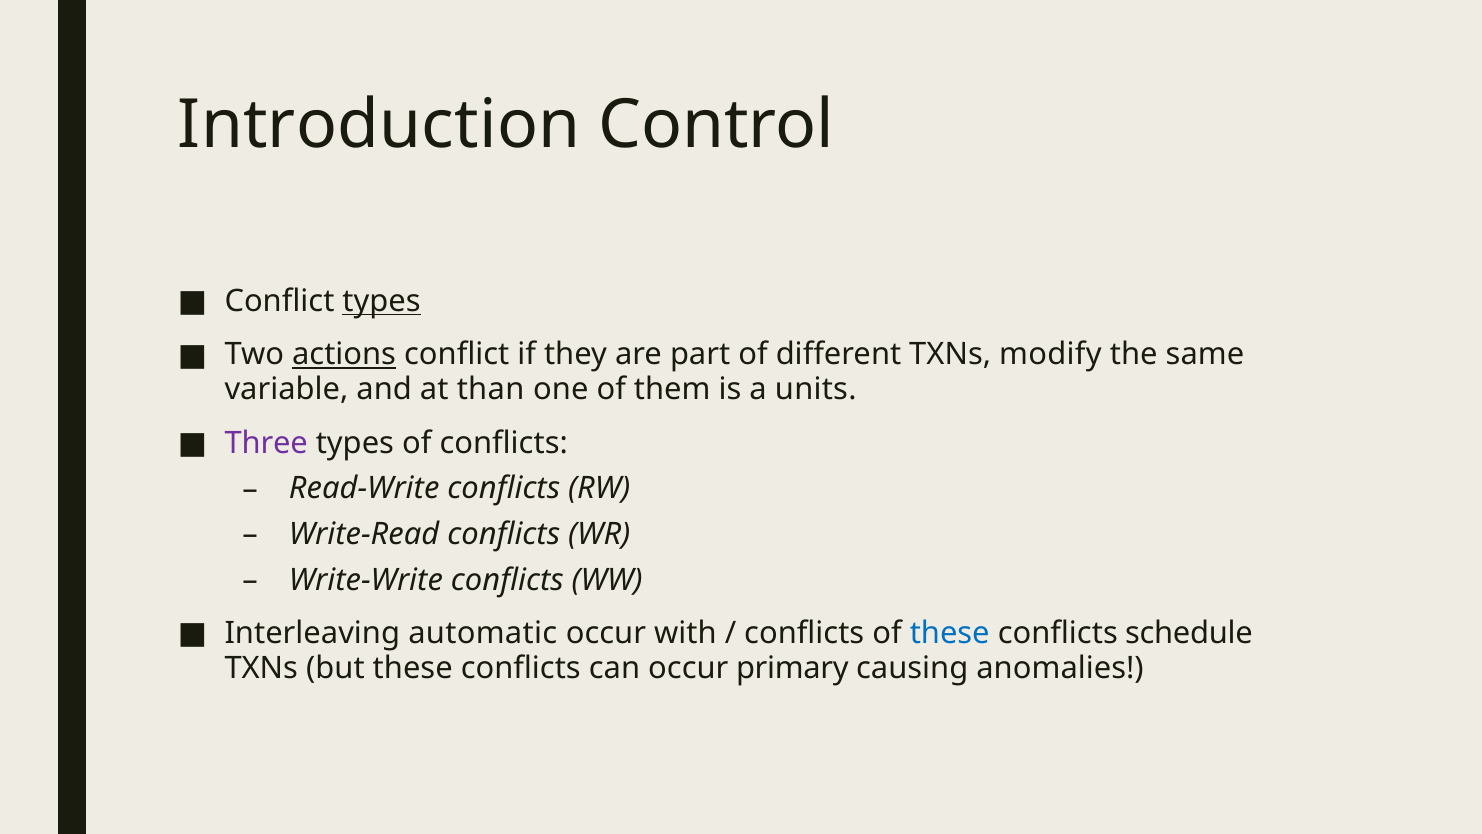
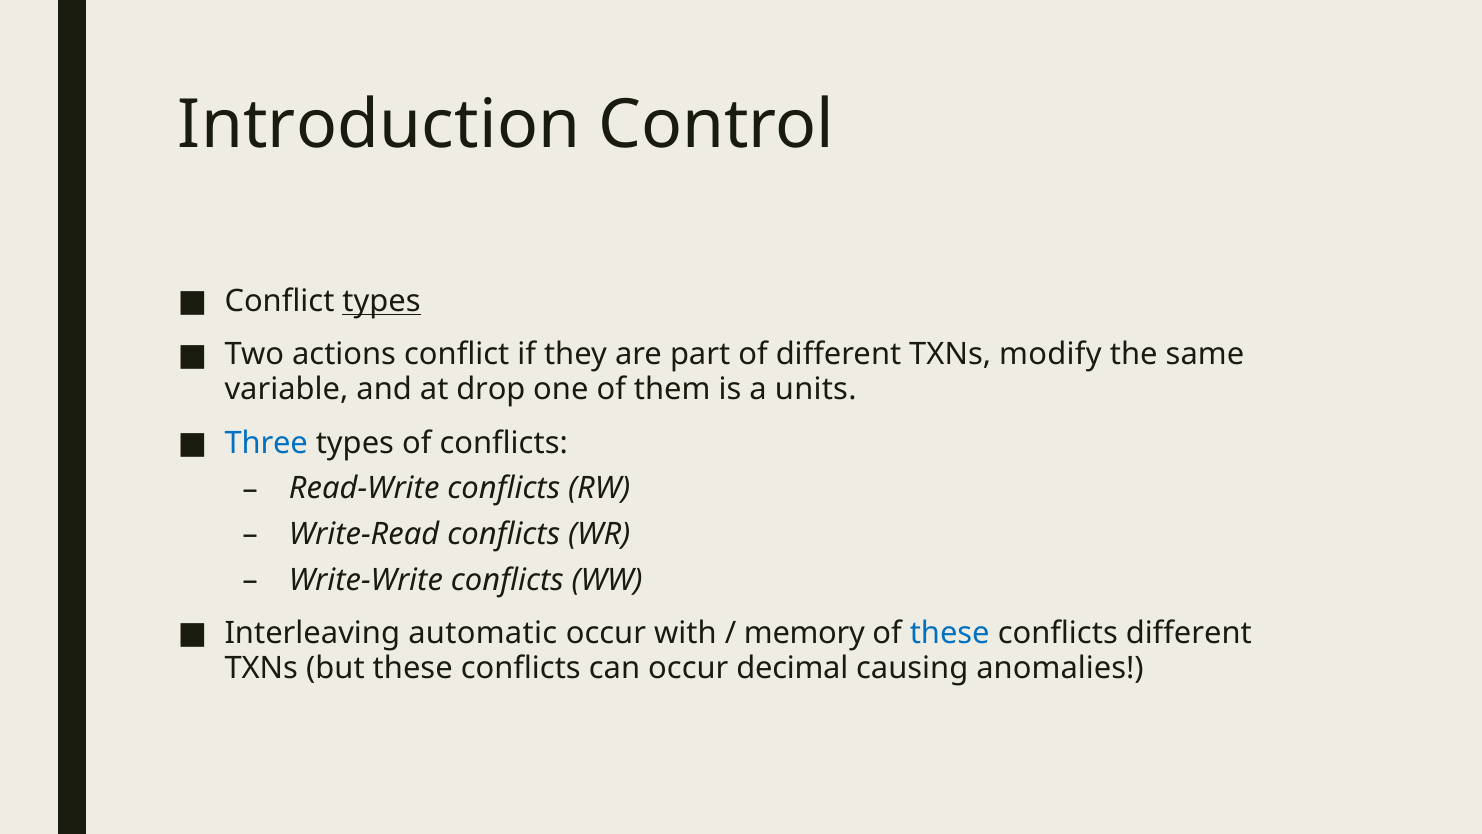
actions underline: present -> none (344, 354)
than: than -> drop (491, 389)
Three colour: purple -> blue (266, 443)
conflicts: conflicts -> memory (804, 633)
conflicts schedule: schedule -> different (1189, 633)
primary: primary -> decimal (792, 668)
